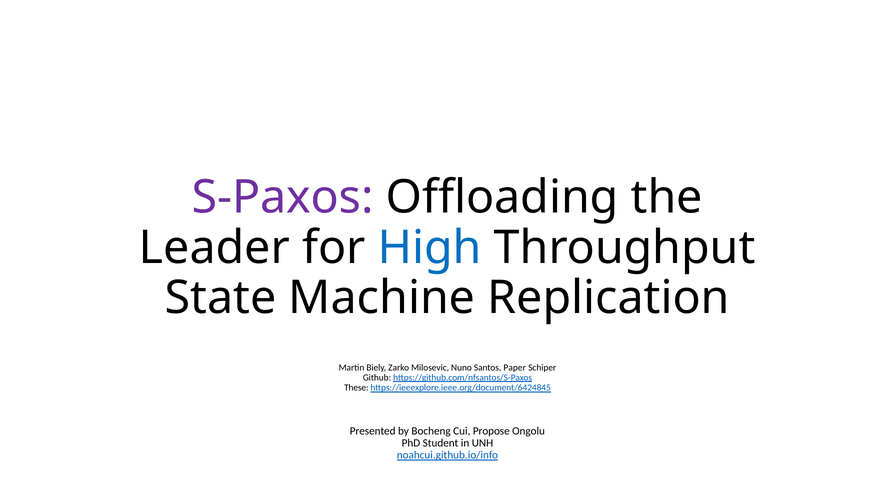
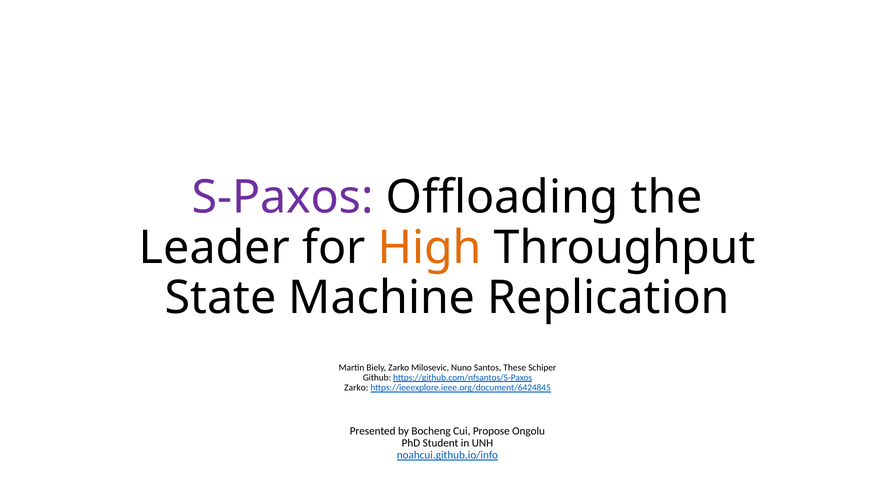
High colour: blue -> orange (430, 248)
Paper: Paper -> These (515, 368)
These: These -> Zarko (356, 388)
